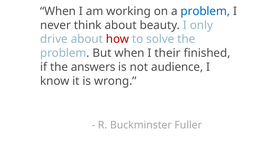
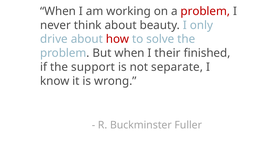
problem colour: blue -> red (205, 11)
answers: answers -> support (93, 67)
audience: audience -> separate (177, 67)
